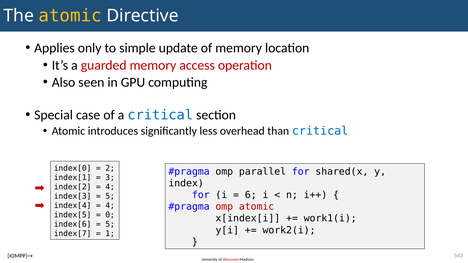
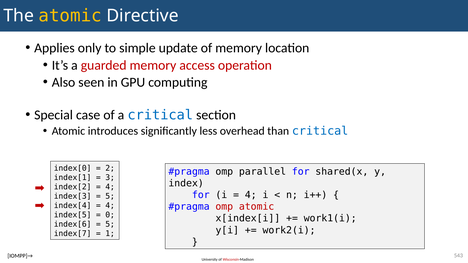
6: 6 -> 4 (251, 195)
